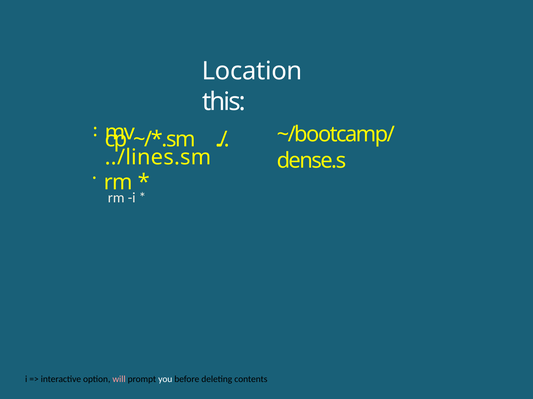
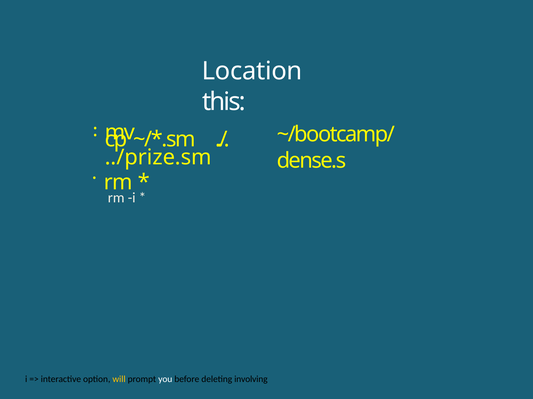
../lines.sm: ../lines.sm -> ../prize.sm (158, 158)
will colour: pink -> yellow (119, 380)
contents: contents -> involving (251, 380)
